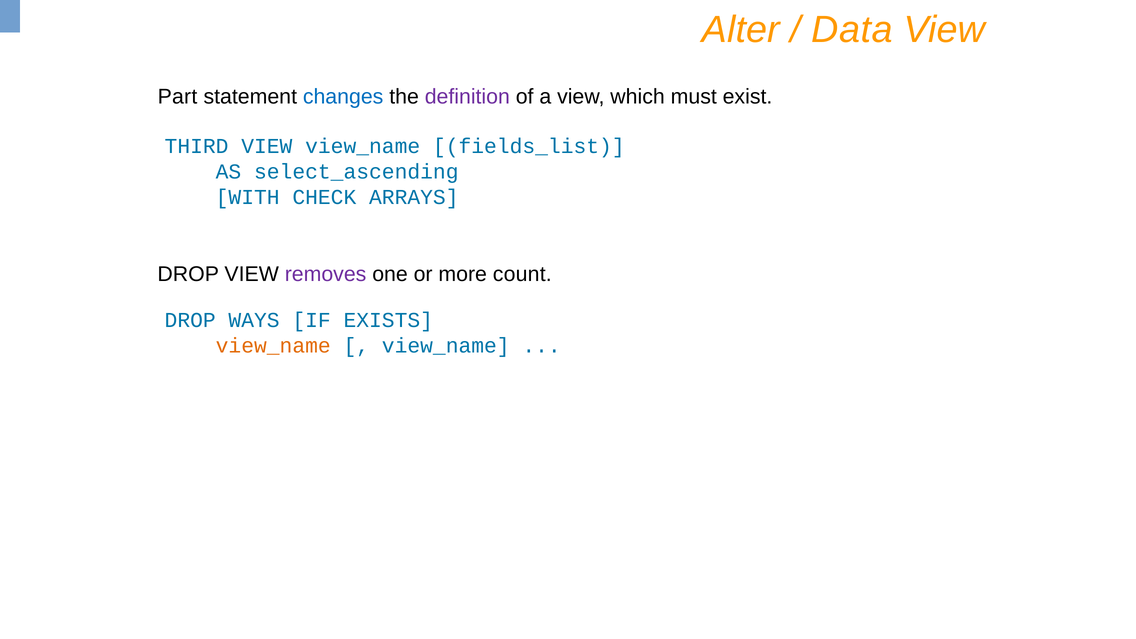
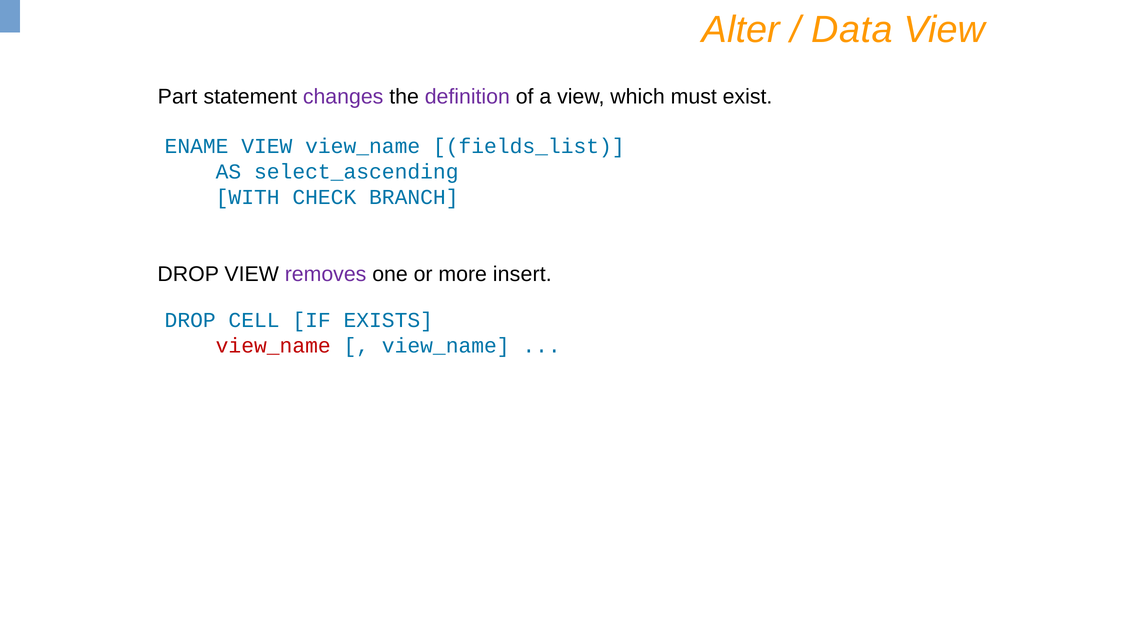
changes colour: blue -> purple (343, 97)
THIRD: THIRD -> ENAME (197, 146)
ARRAYS: ARRAYS -> BRANCH (414, 197)
count: count -> insert (522, 274)
WAYS: WAYS -> CELL (254, 320)
view_name colour: orange -> red (273, 346)
